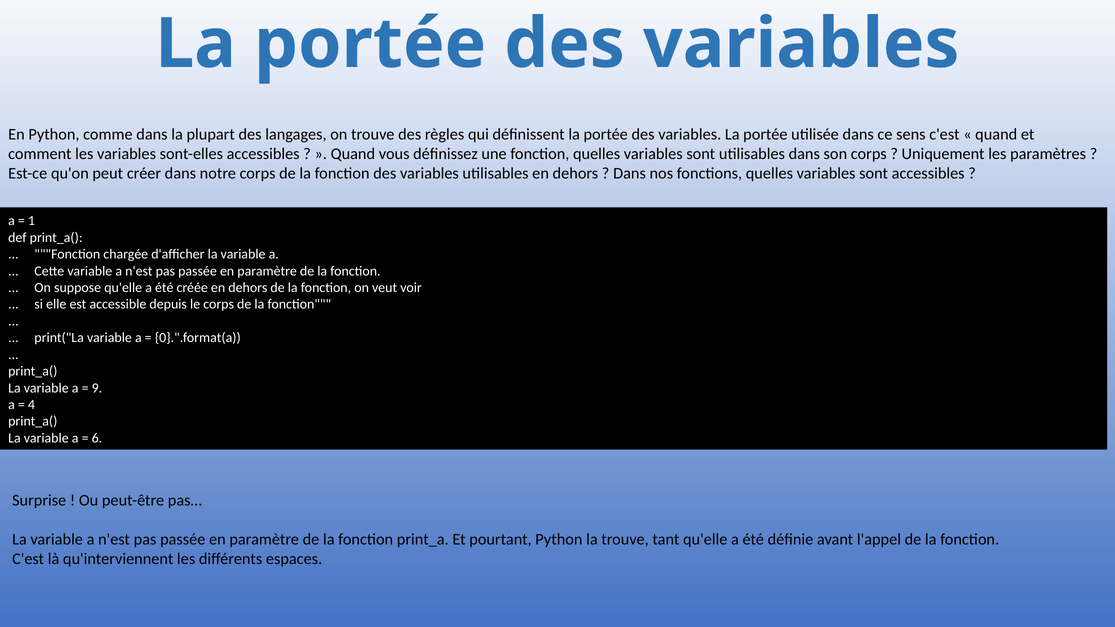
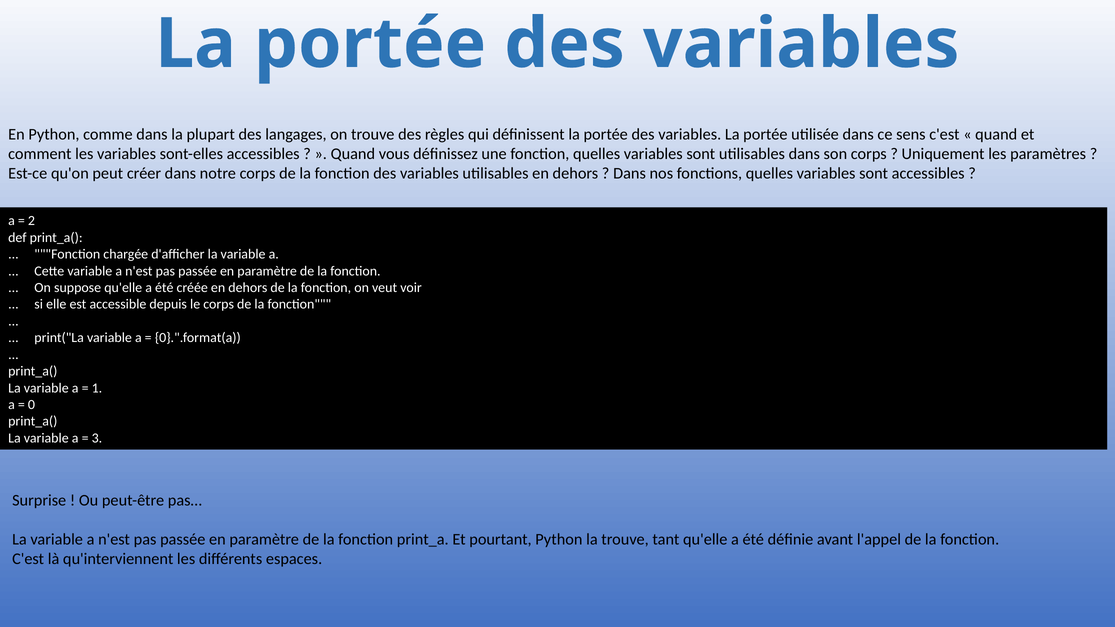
1: 1 -> 2 (32, 221)
9: 9 -> 1 (97, 388)
4: 4 -> 0 (32, 405)
6: 6 -> 3 (97, 438)
